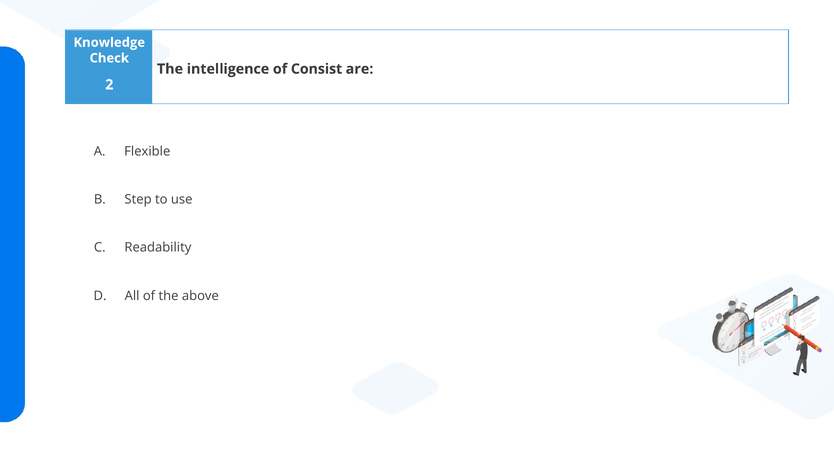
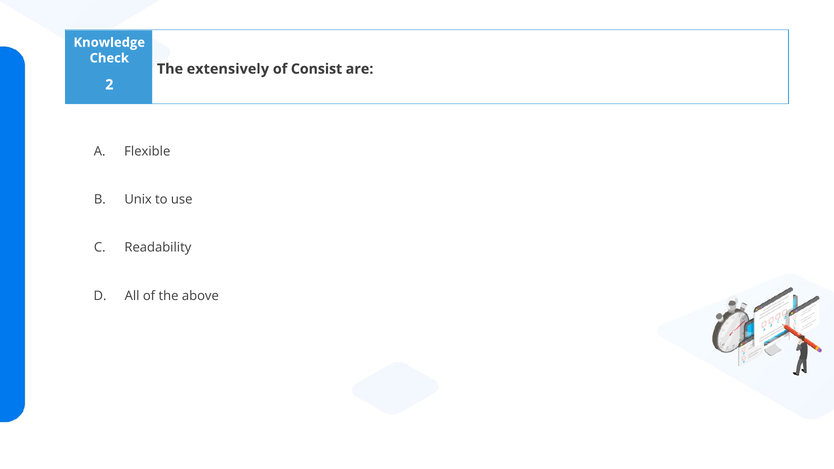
intelligence: intelligence -> extensively (228, 69)
Step: Step -> Unix (138, 199)
